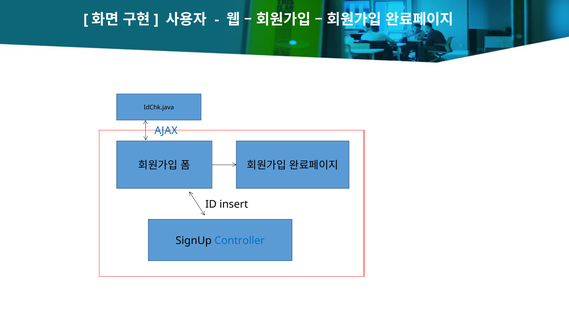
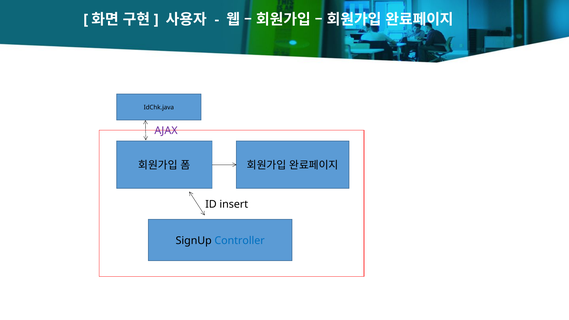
AJAX colour: blue -> purple (166, 131)
